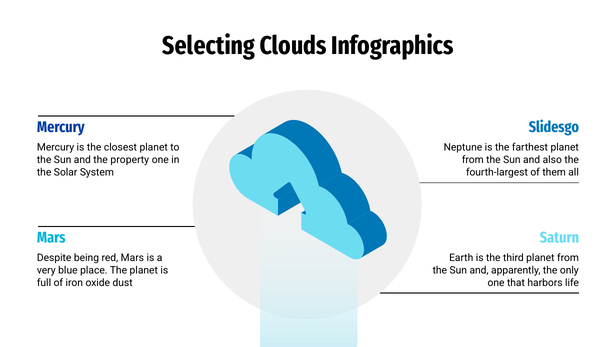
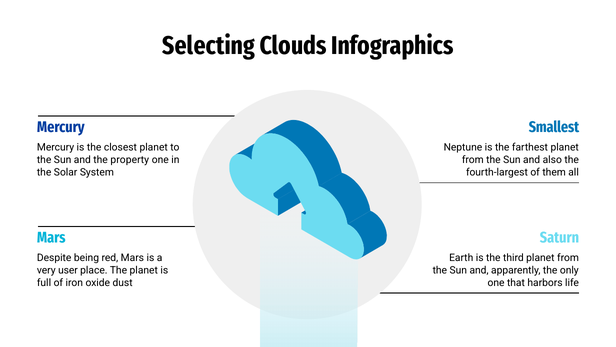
Slidesgo: Slidesgo -> Smallest (554, 127)
blue: blue -> user (68, 270)
